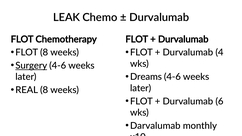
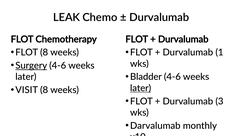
4: 4 -> 1 (219, 52)
Dreams: Dreams -> Bladder (146, 77)
later underline: none -> present (141, 88)
REAL: REAL -> VISIT (27, 90)
6: 6 -> 3 (219, 101)
